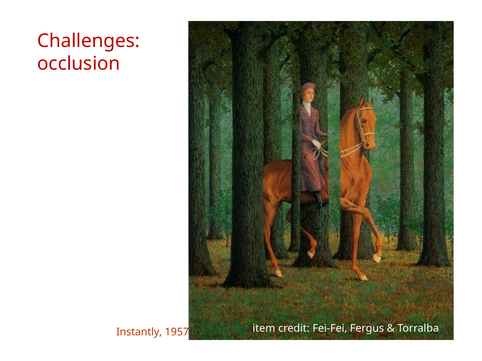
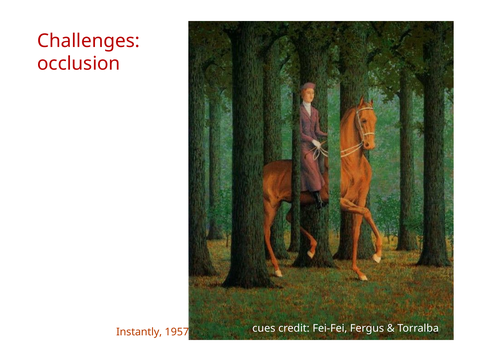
item: item -> cues (264, 329)
